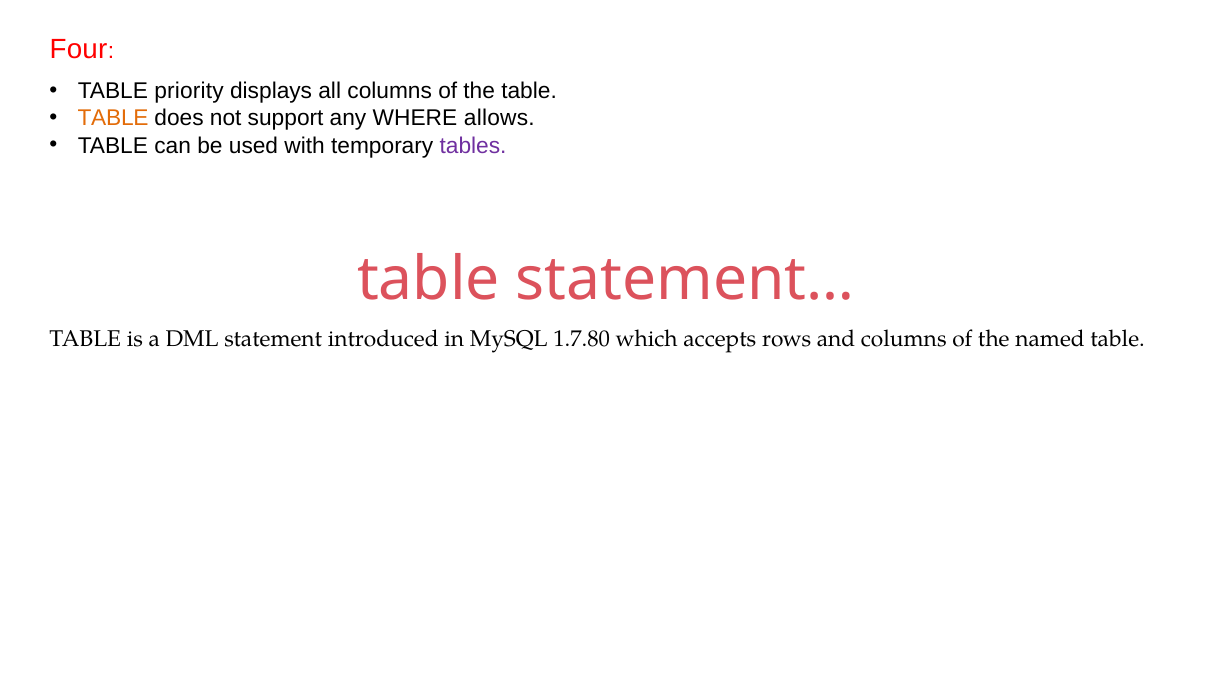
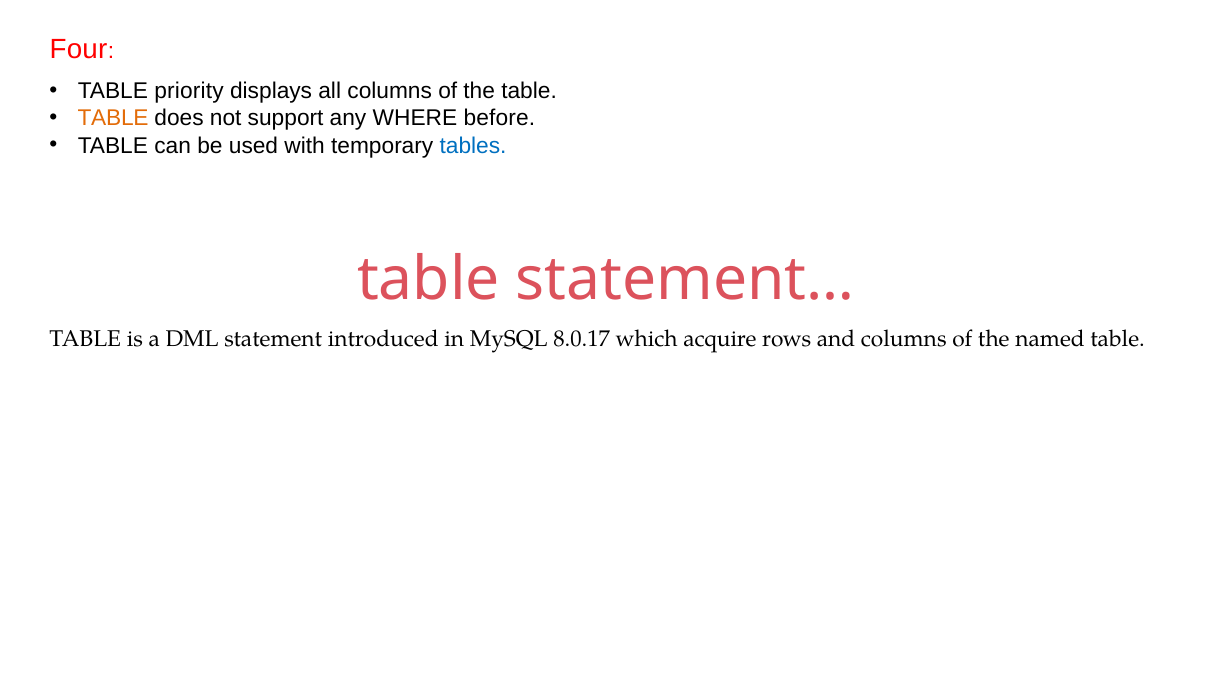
allows: allows -> before (499, 118)
tables colour: purple -> blue (473, 146)
1.7.80: 1.7.80 -> 8.0.17 (582, 339)
accepts: accepts -> acquire (720, 339)
